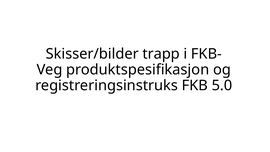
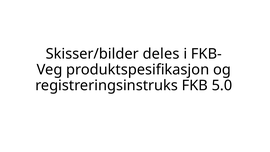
trapp: trapp -> deles (161, 54)
